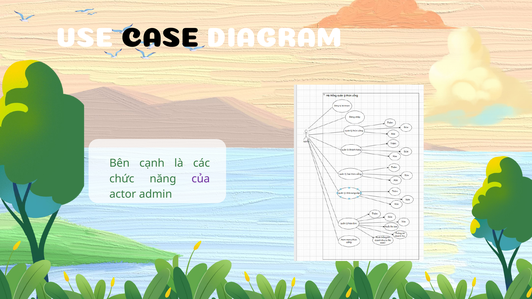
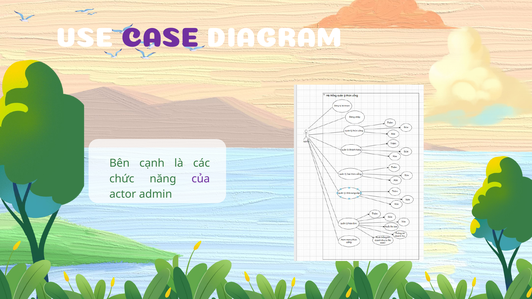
CASE colour: black -> purple (160, 38)
